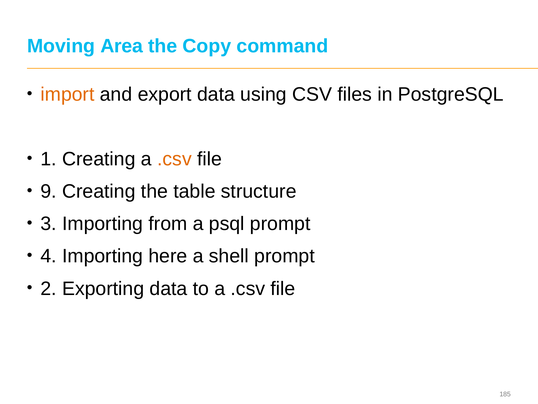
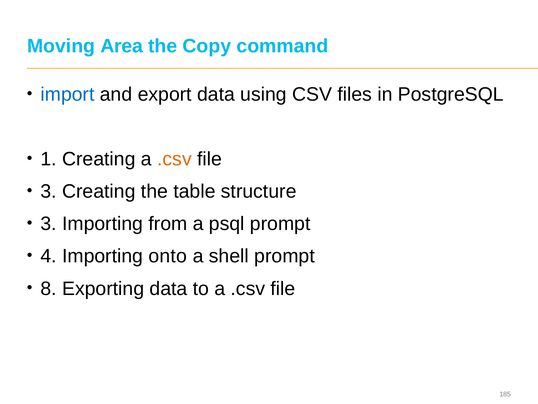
import colour: orange -> blue (67, 94)
9: 9 -> 3 (49, 191)
here: here -> onto (168, 256)
2: 2 -> 8 (49, 288)
